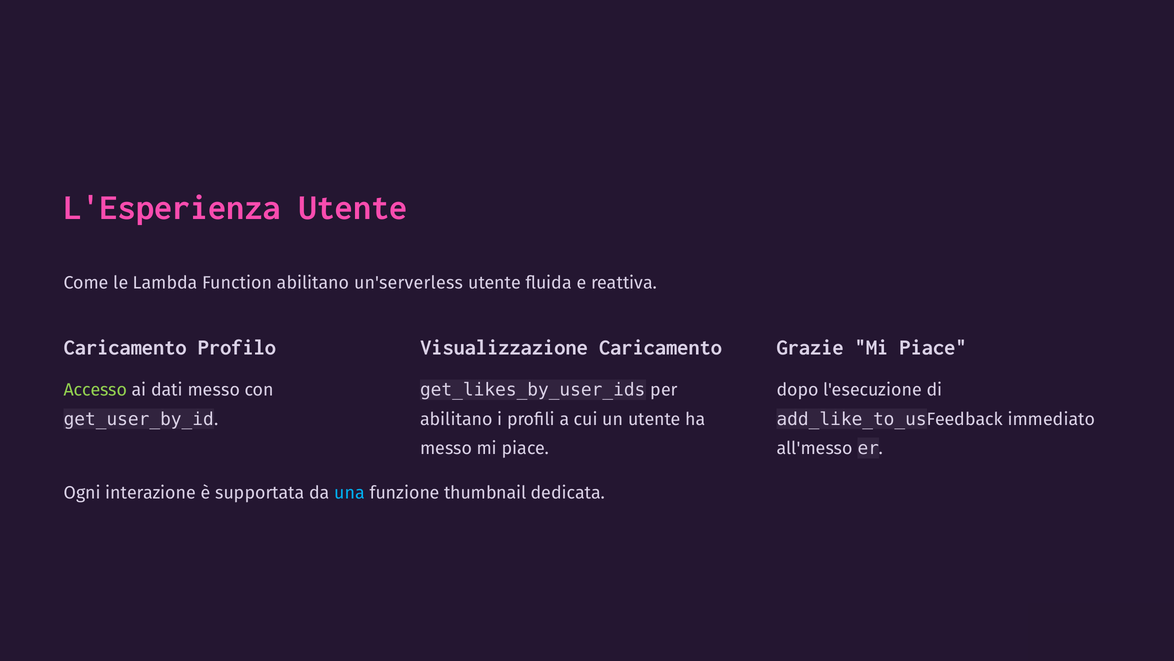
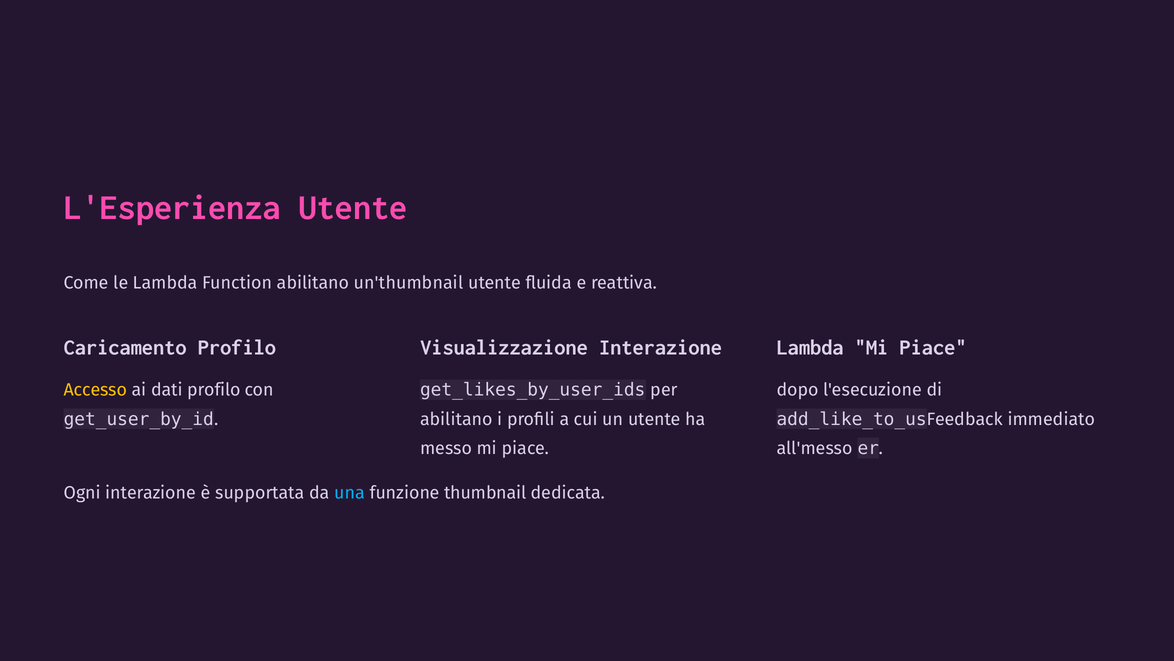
un'serverless: un'serverless -> un'thumbnail (409, 283)
Visualizzazione Caricamento: Caricamento -> Interazione (660, 347)
Grazie: Grazie -> Lambda (810, 347)
Accesso colour: light green -> yellow (95, 390)
dati messo: messo -> profilo (214, 390)
